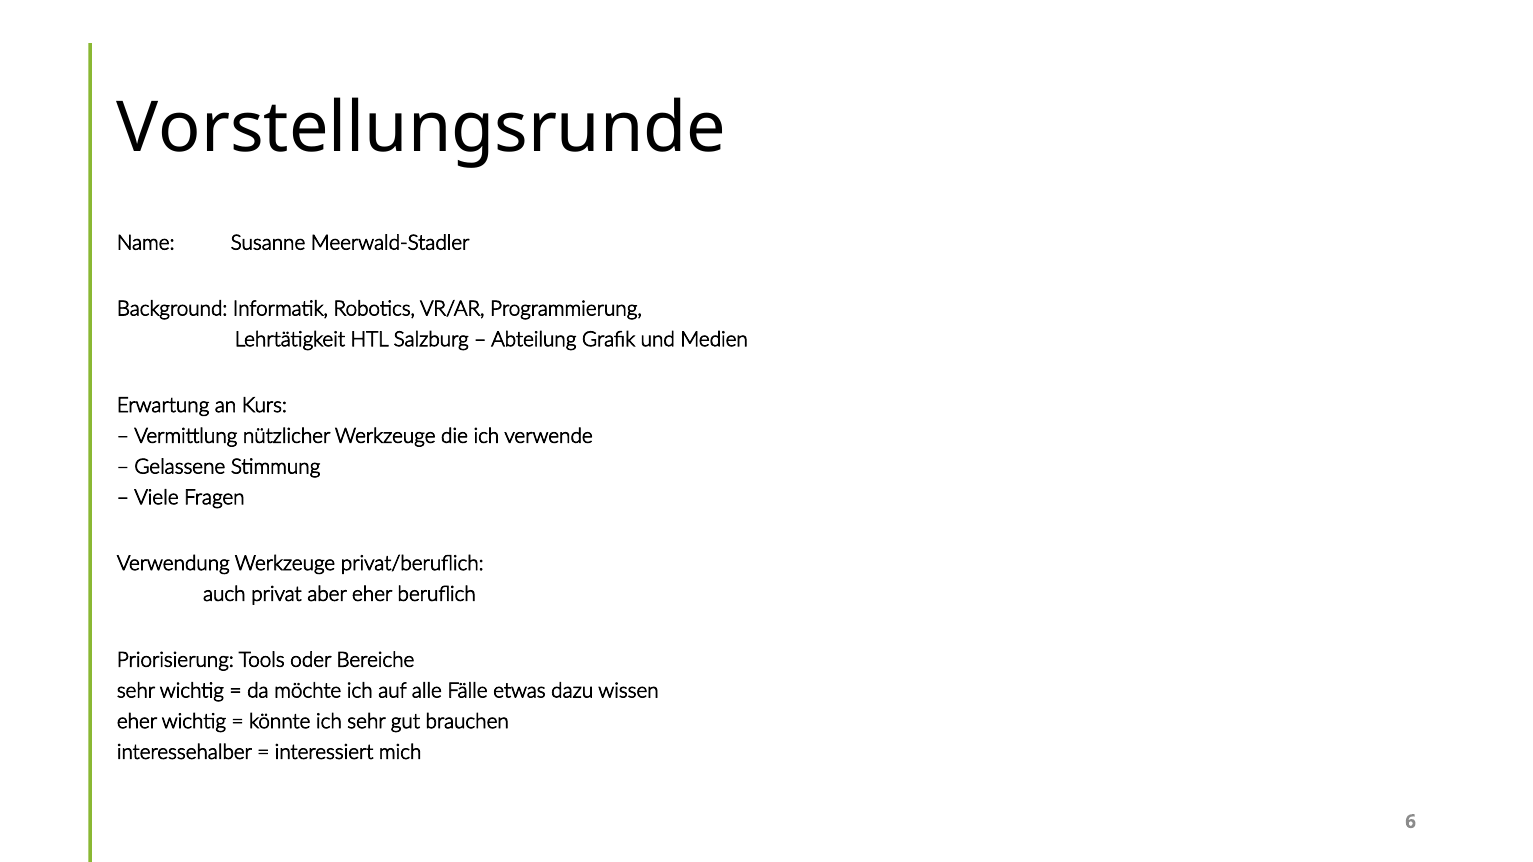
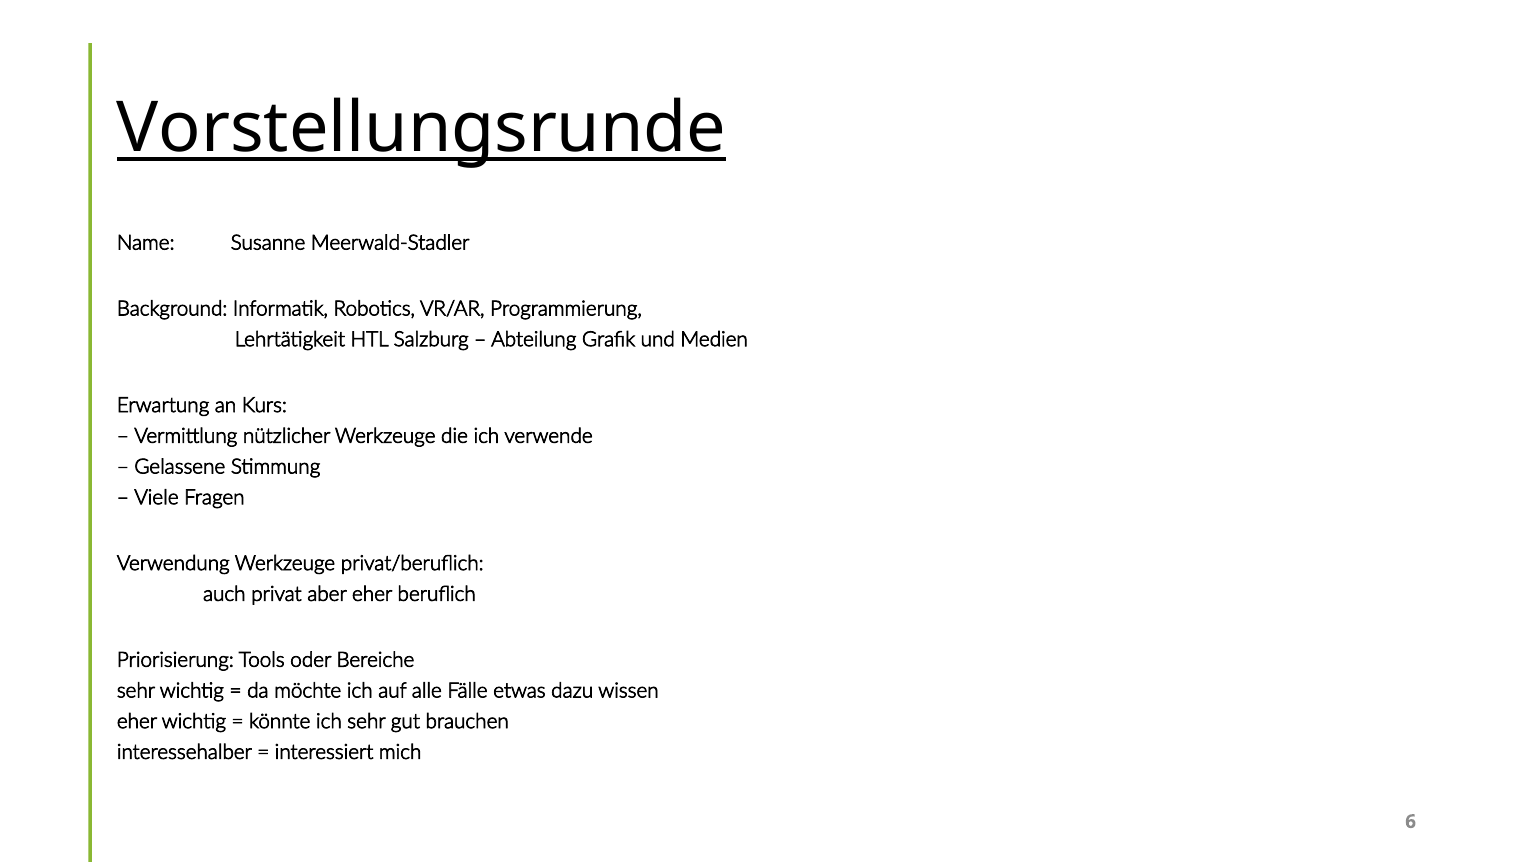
Vorstellungsrunde underline: none -> present (422, 129)
